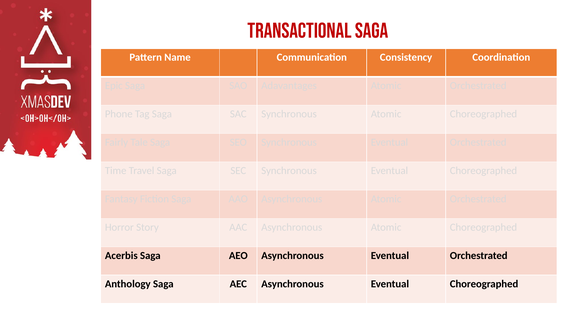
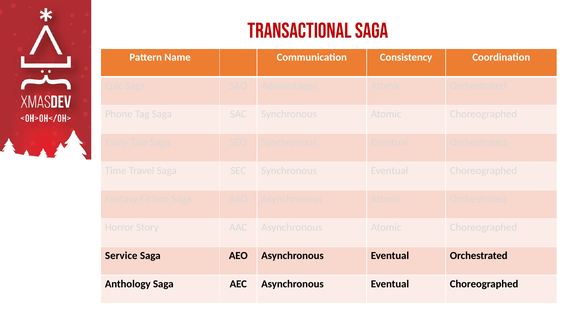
Acerbis: Acerbis -> Service (121, 255)
